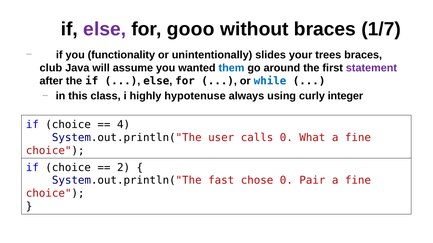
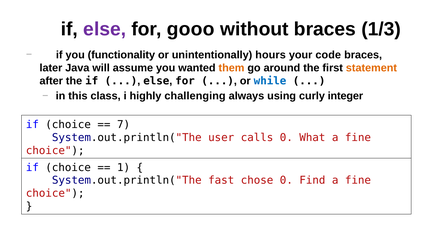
1/7: 1/7 -> 1/3 (381, 29)
slides: slides -> hours (271, 55)
trees: trees -> code (328, 55)
club: club -> later (51, 68)
them colour: blue -> orange (232, 68)
statement colour: purple -> orange (371, 68)
hypotenuse: hypotenuse -> challenging (195, 96)
4: 4 -> 7 (124, 125)
2: 2 -> 1 (124, 168)
Pair: Pair -> Find (312, 181)
